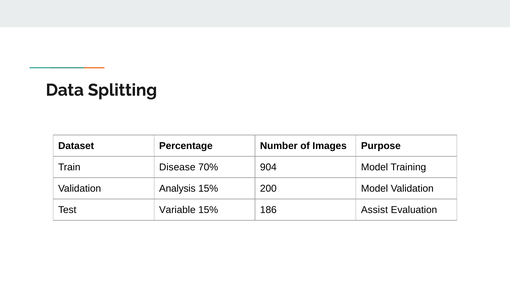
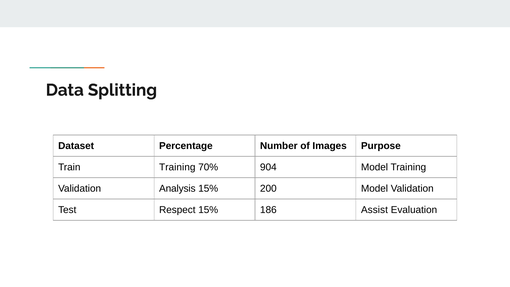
Train Disease: Disease -> Training (177, 167)
Variable: Variable -> Respect (177, 210)
